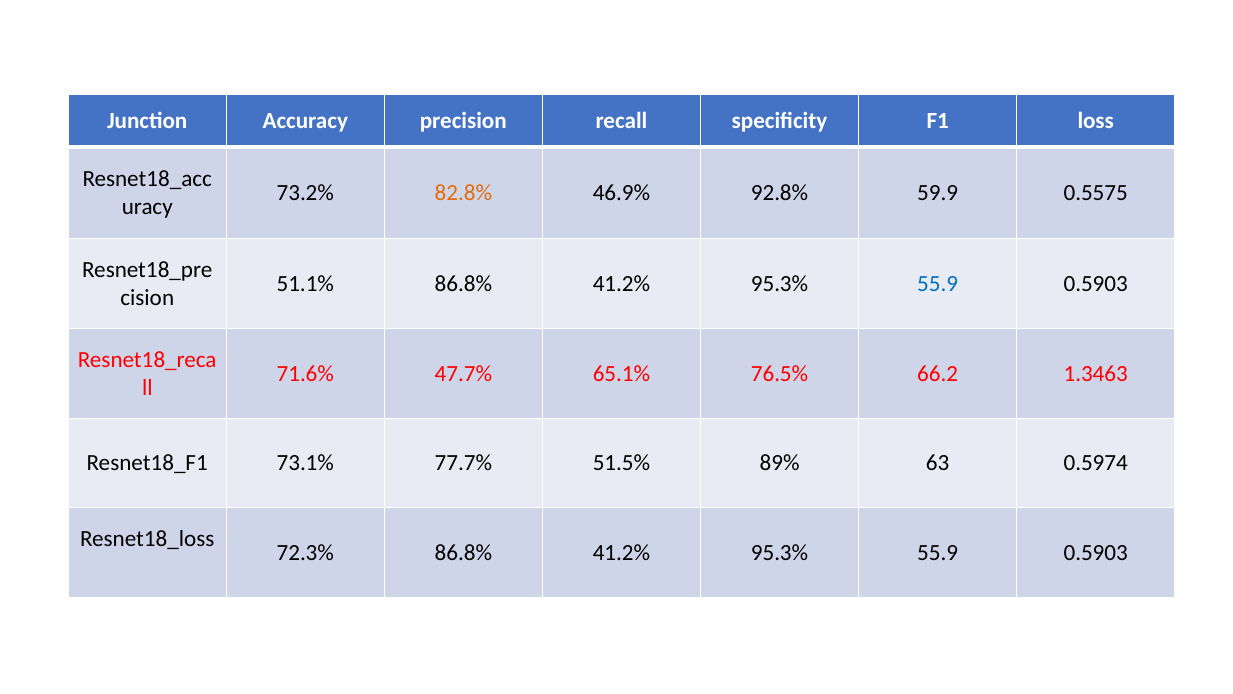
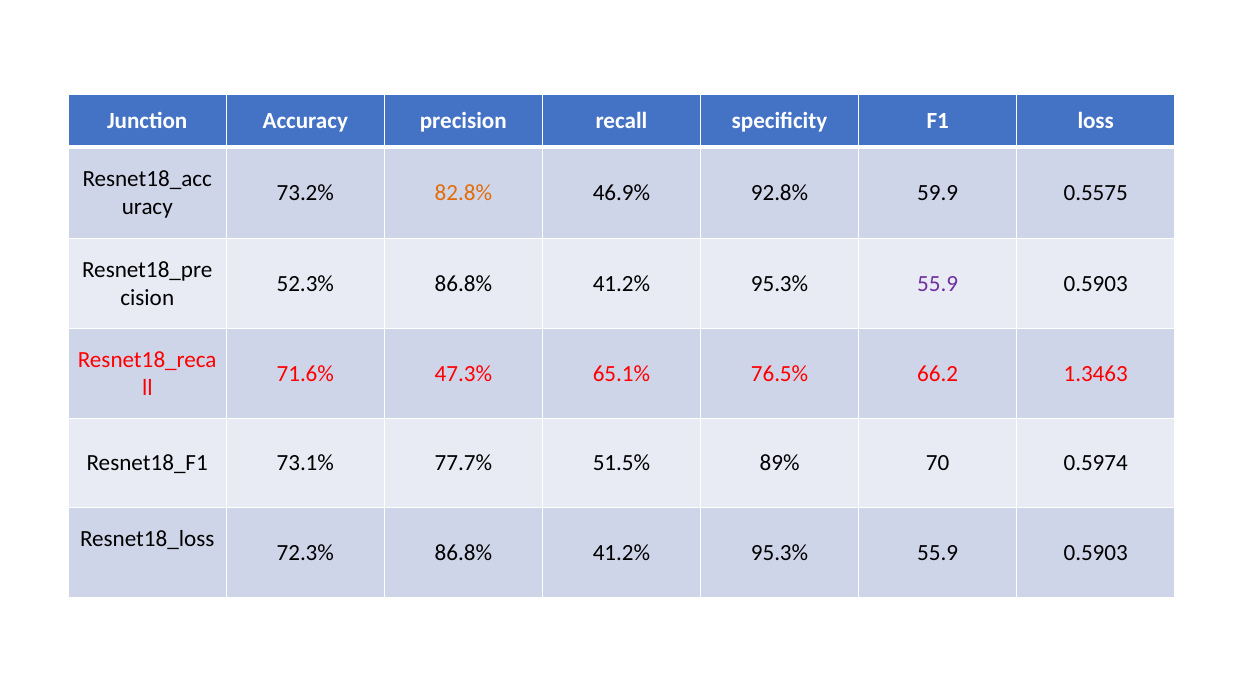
51.1%: 51.1% -> 52.3% (305, 284)
55.9 colour: blue -> purple (938, 284)
47.7%: 47.7% -> 47.3% (463, 373)
63: 63 -> 70 (938, 463)
